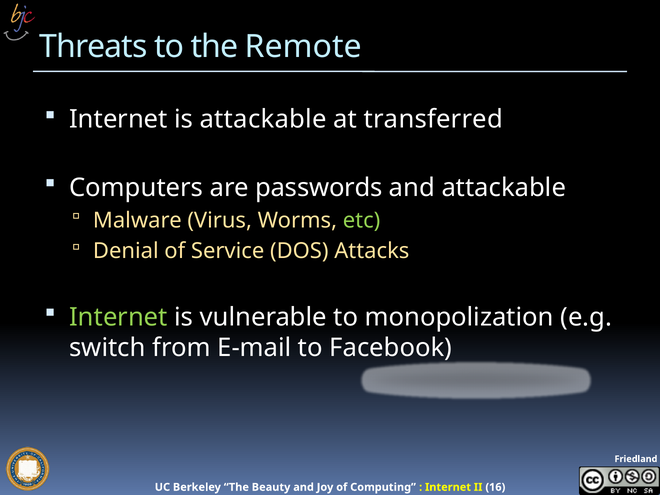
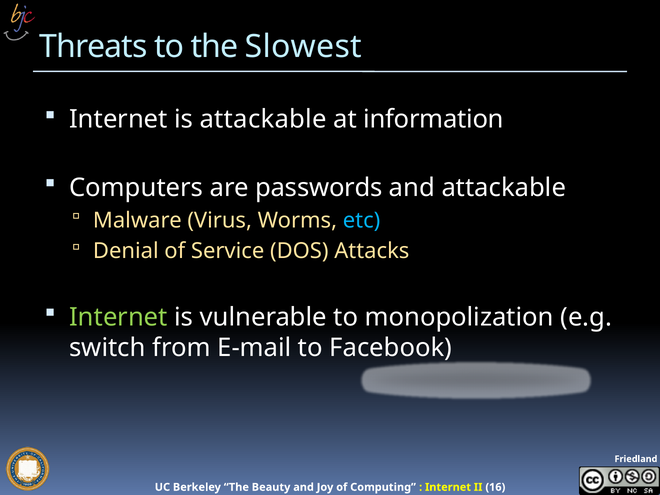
Remote: Remote -> Slowest (303, 47)
transferred: transferred -> information (433, 120)
etc colour: light green -> light blue (362, 220)
